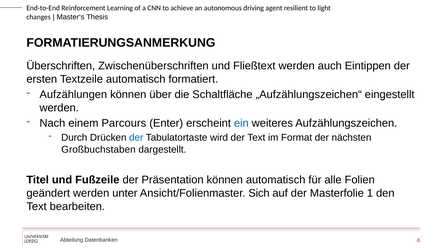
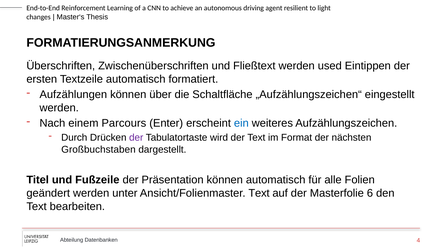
auch: auch -> used (330, 66)
der colour: blue -> purple (136, 137)
Ansicht/Folienmaster Sich: Sich -> Text (259, 193)
1: 1 -> 6 (370, 193)
